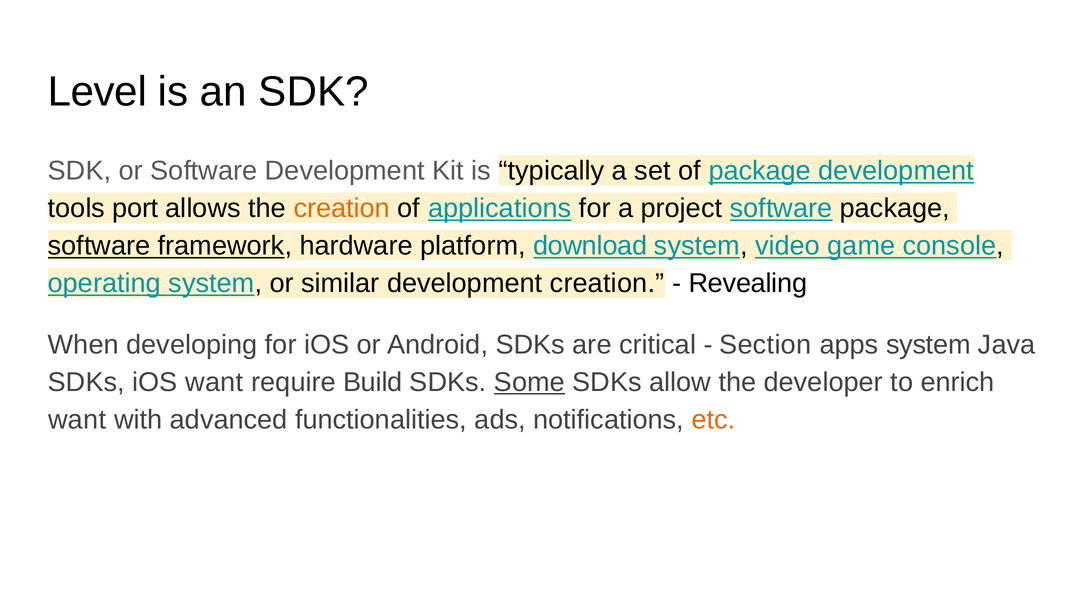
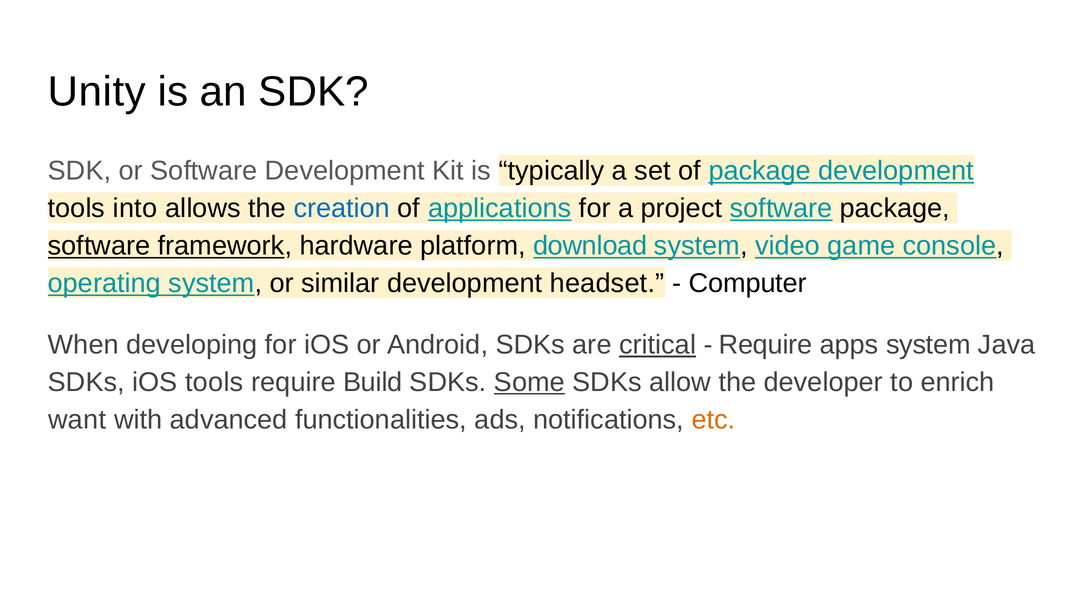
Level: Level -> Unity (97, 92)
port: port -> into (135, 208)
creation colour: orange -> blue (342, 208)
development creation: creation -> headset (607, 283)
Revealing: Revealing -> Computer (748, 283)
critical underline: none -> present (658, 345)
Section: Section -> Require (766, 345)
iOS want: want -> tools (214, 382)
